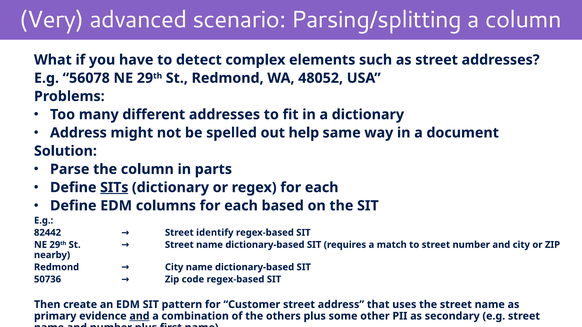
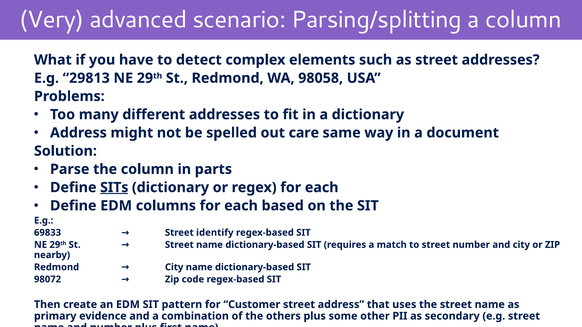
56078: 56078 -> 29813 (86, 78)
48052: 48052 -> 98058 (321, 78)
help: help -> care (304, 133)
82442: 82442 -> 69833 (48, 233)
50736: 50736 -> 98072 (48, 280)
and underline: present -> none (139, 316)
